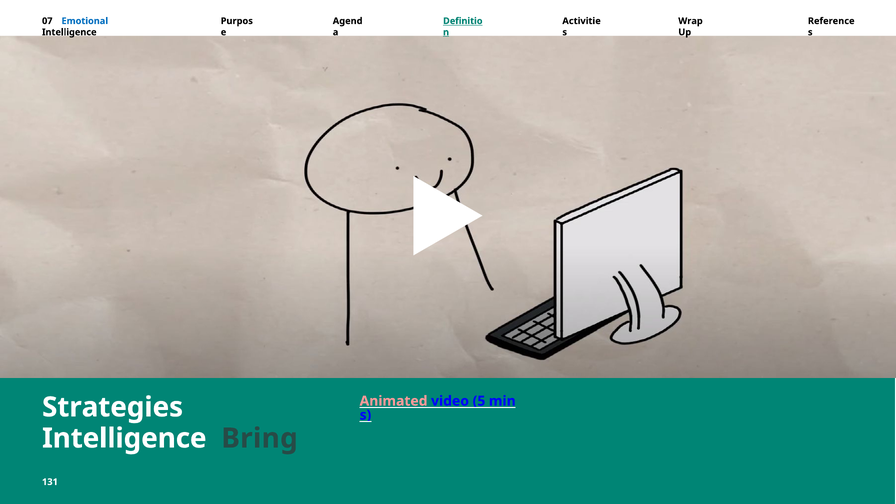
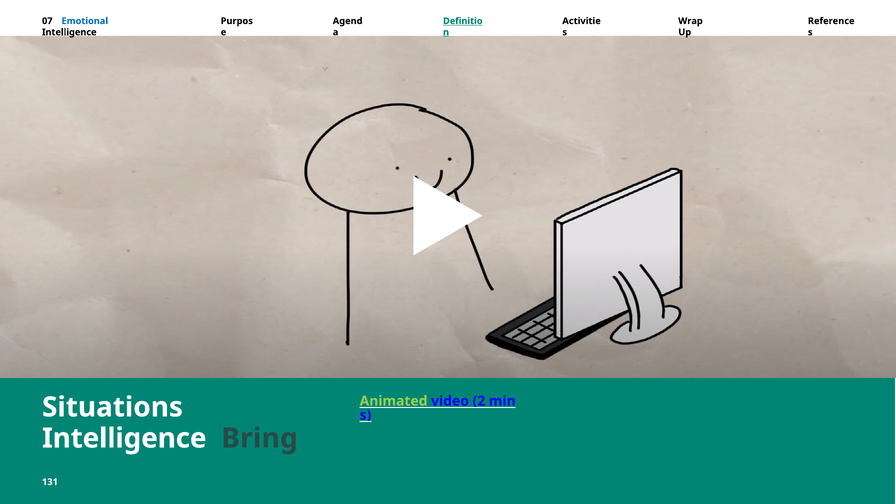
Animated colour: pink -> light green (394, 401)
5: 5 -> 2 (479, 401)
Strategies: Strategies -> Situations (112, 407)
